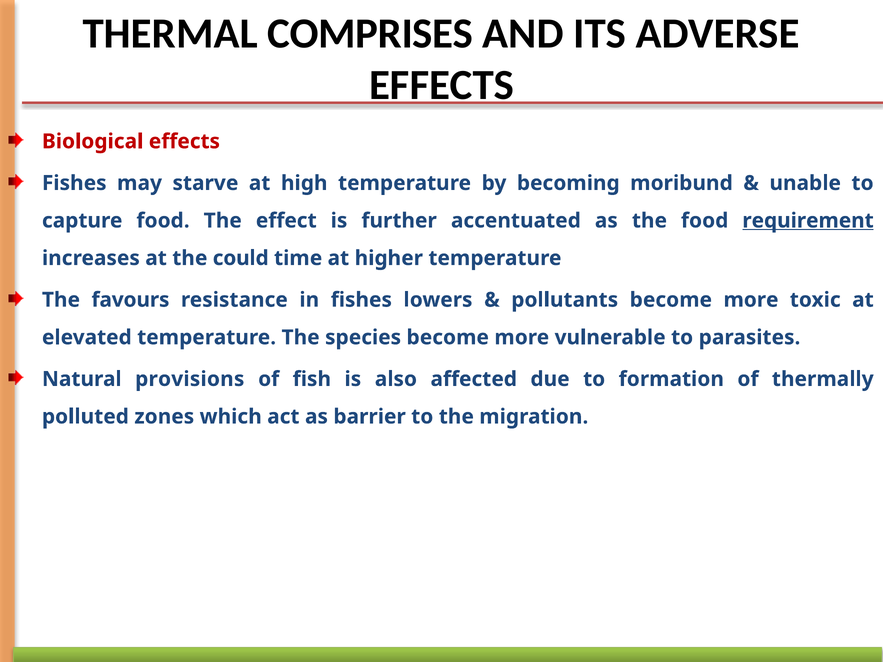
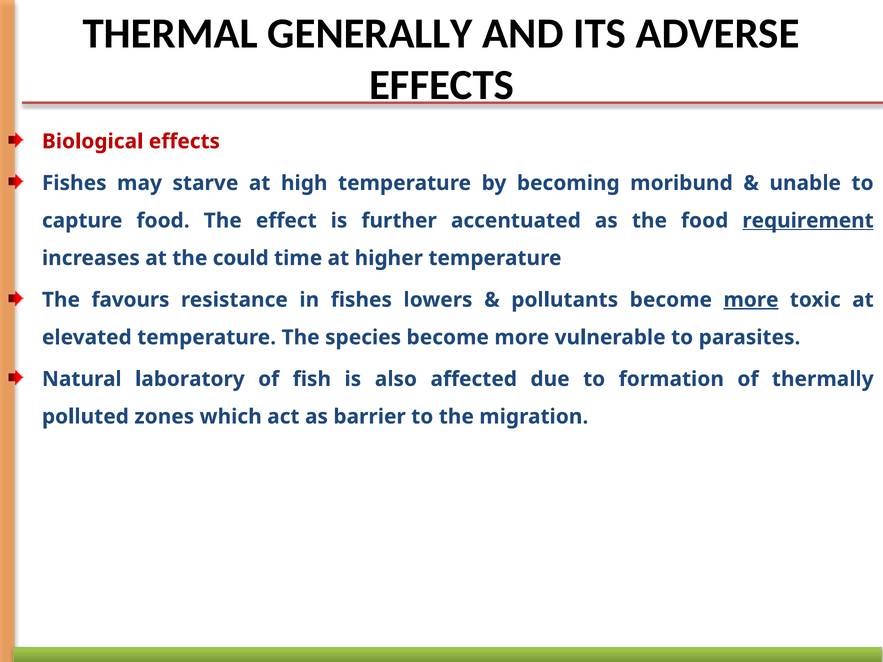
COMPRISES: COMPRISES -> GENERALLY (370, 34)
more underline: none -> present (751, 300)
provisions: provisions -> laboratory (190, 379)
